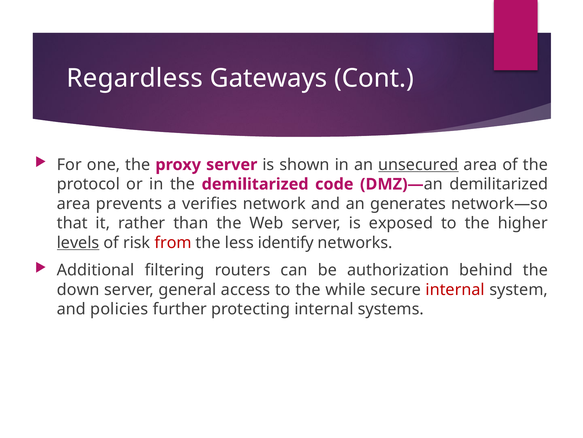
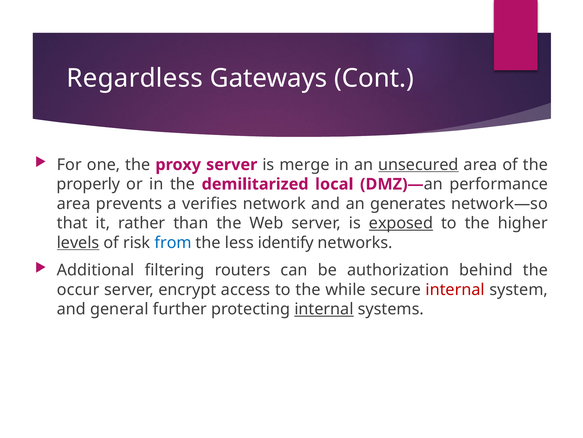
shown: shown -> merge (305, 164)
protocol: protocol -> properly (88, 184)
code: code -> local (334, 184)
an demilitarized: demilitarized -> performance (499, 184)
exposed underline: none -> present (401, 223)
from colour: red -> blue (173, 242)
down: down -> occur (78, 289)
general: general -> encrypt (187, 289)
policies: policies -> general (119, 309)
internal underline: none -> present (324, 309)
